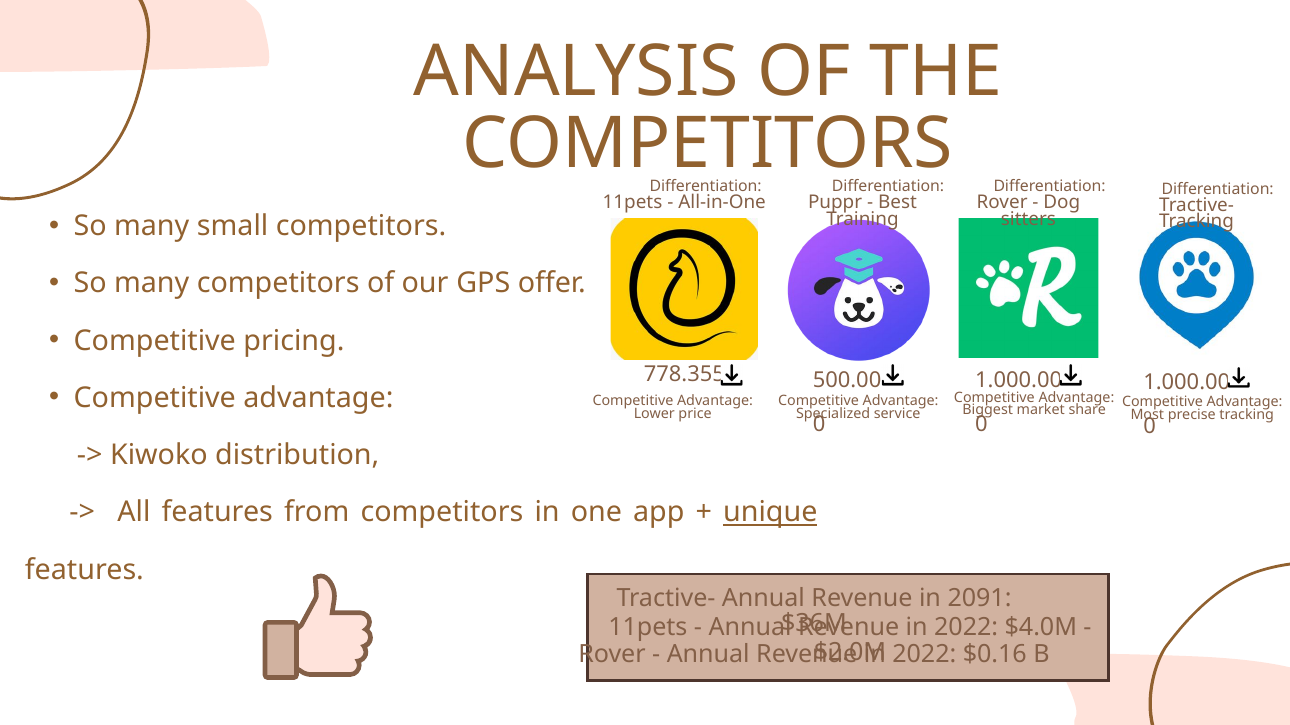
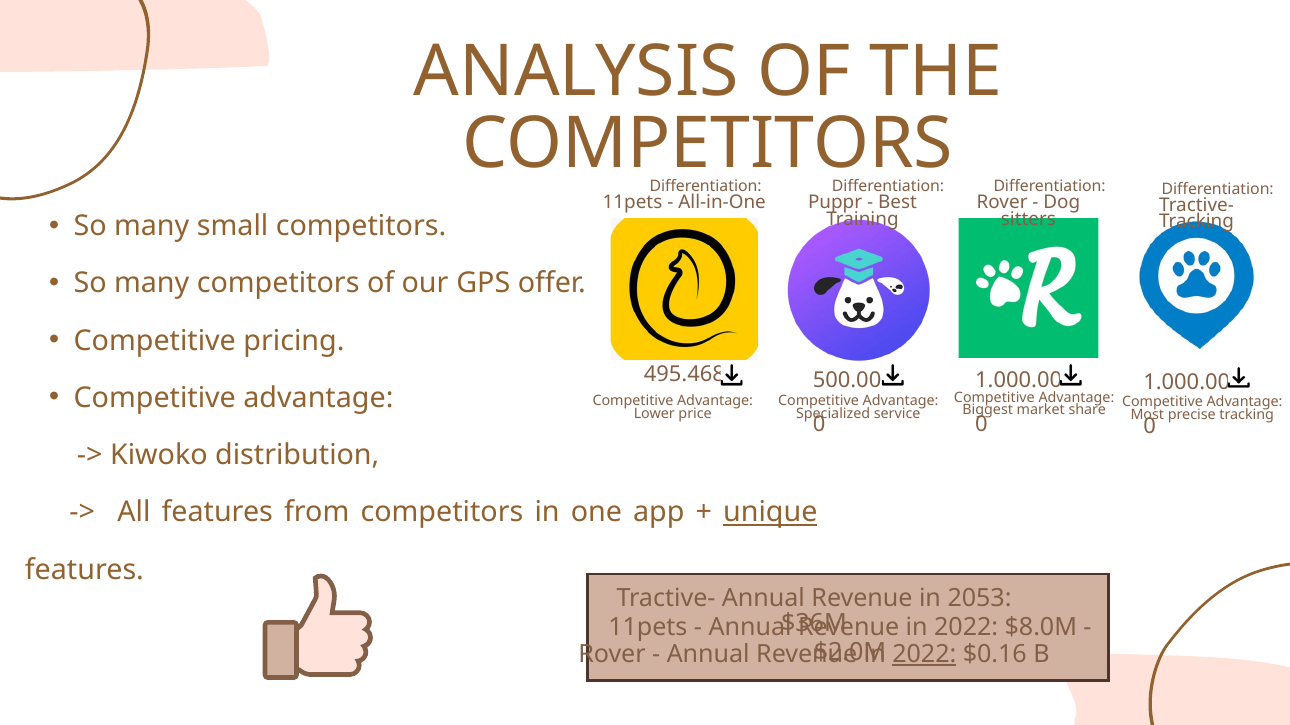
778.355: 778.355 -> 495.468 (684, 375)
2091: 2091 -> 2053 (980, 599)
$4.0M: $4.0M -> $8.0M (1041, 627)
2022 underline: none -> present (924, 655)
